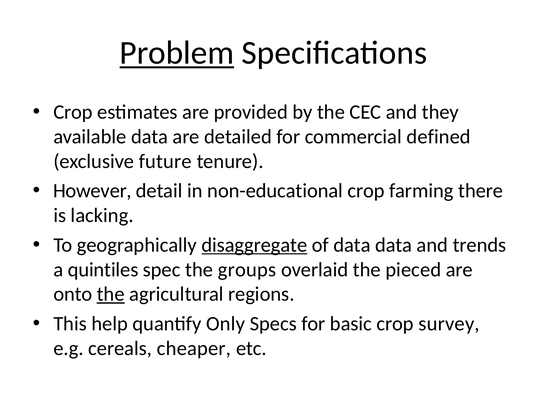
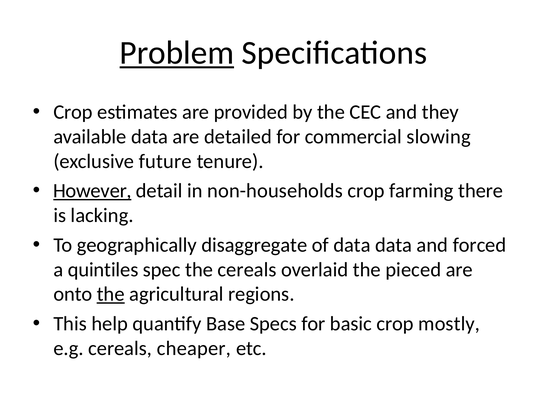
defined: defined -> slowing (439, 137)
However underline: none -> present (92, 191)
non-educational: non-educational -> non-households (275, 191)
disaggregate underline: present -> none (254, 245)
trends: trends -> forced (479, 245)
the groups: groups -> cereals (247, 270)
Only: Only -> Base (226, 324)
survey: survey -> mostly (449, 324)
